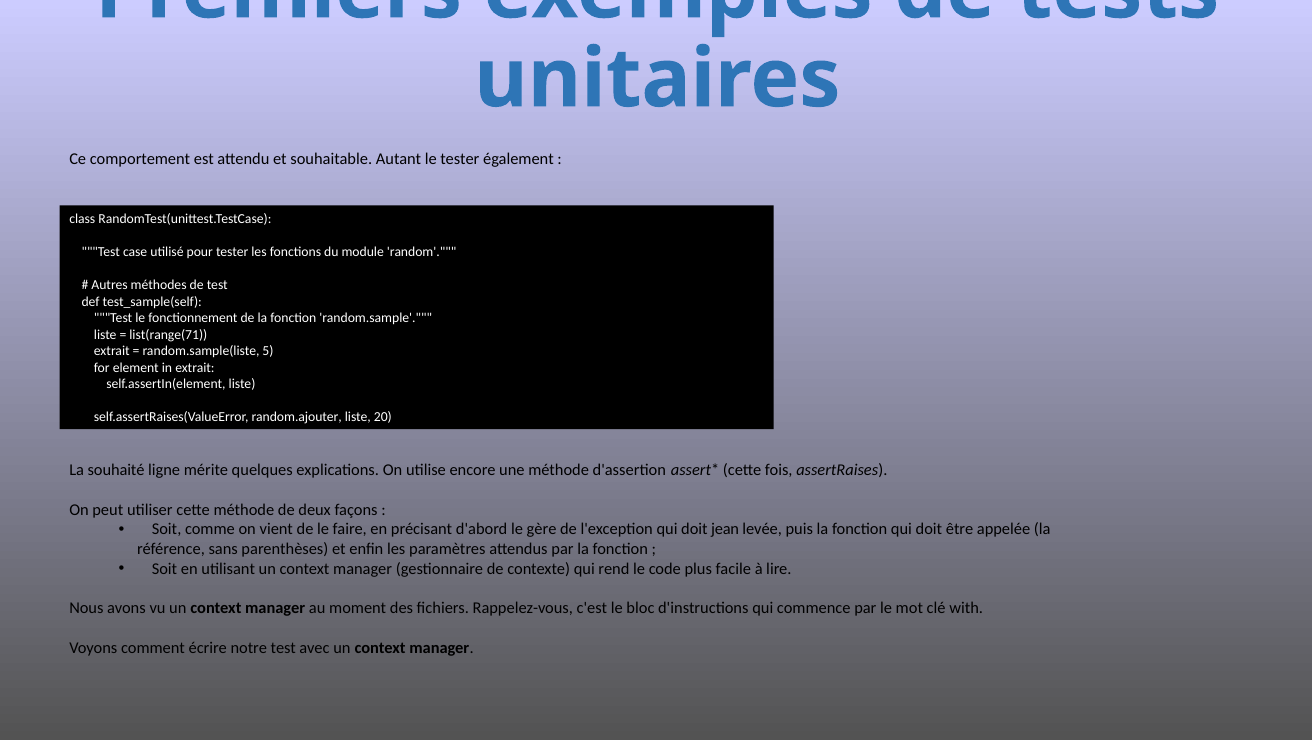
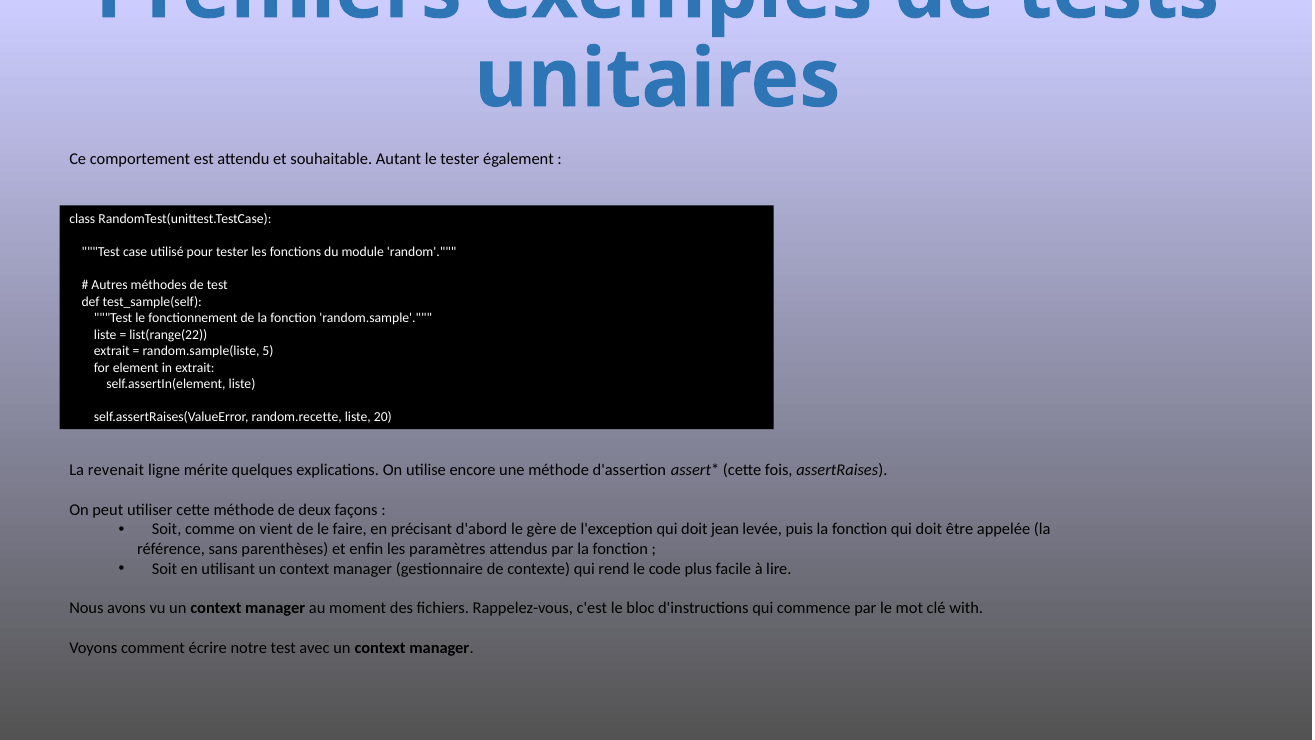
list(range(71: list(range(71 -> list(range(22 (168, 335)
random.ajouter: random.ajouter -> random.recette (297, 417)
souhaité: souhaité -> revenait (116, 470)
